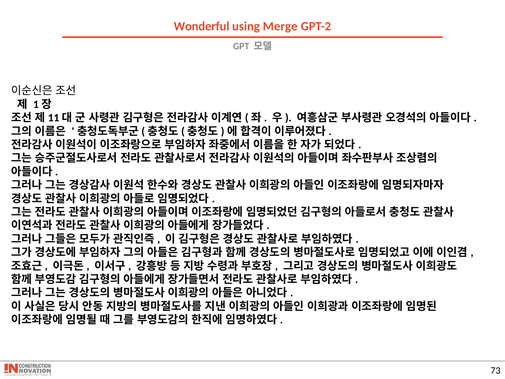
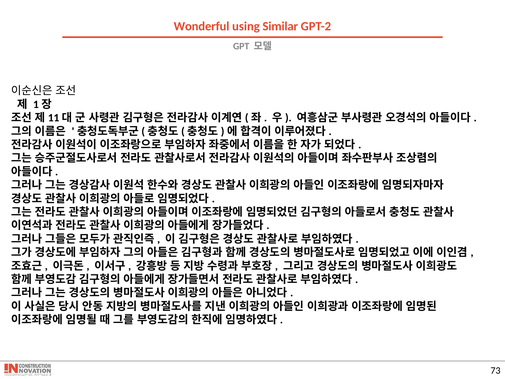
Merge: Merge -> Similar (280, 26)
